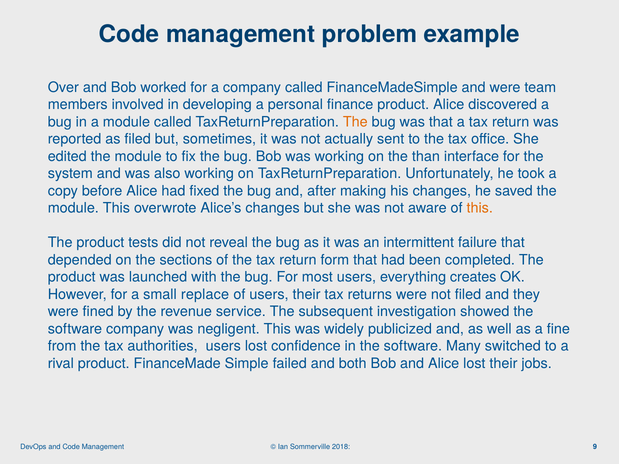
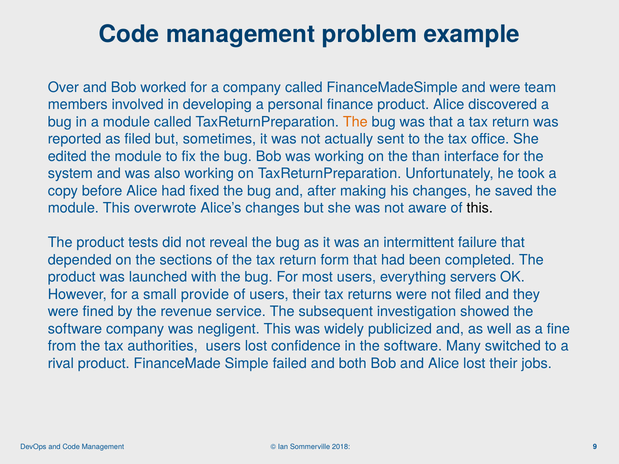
this colour: orange -> black (480, 208)
creates: creates -> servers (473, 277)
replace: replace -> provide (205, 295)
